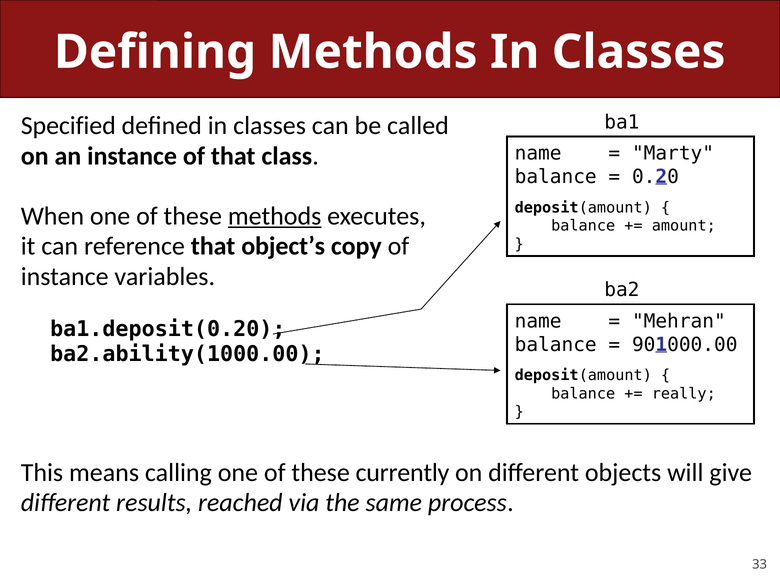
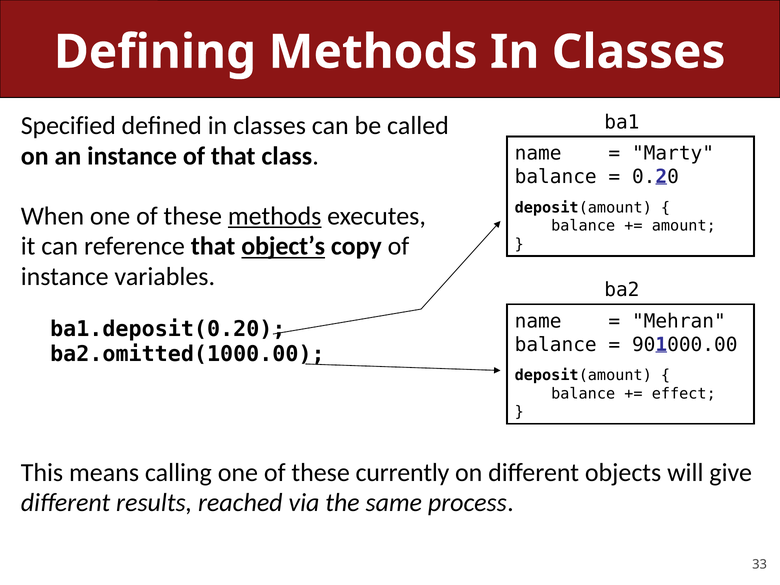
object’s underline: none -> present (283, 246)
ba2.ability(1000.00: ba2.ability(1000.00 -> ba2.omitted(1000.00 (187, 354)
really: really -> effect (684, 394)
